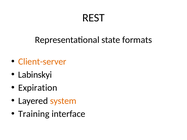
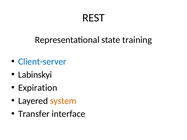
formats: formats -> training (137, 40)
Client-server colour: orange -> blue (42, 62)
Training: Training -> Transfer (34, 114)
